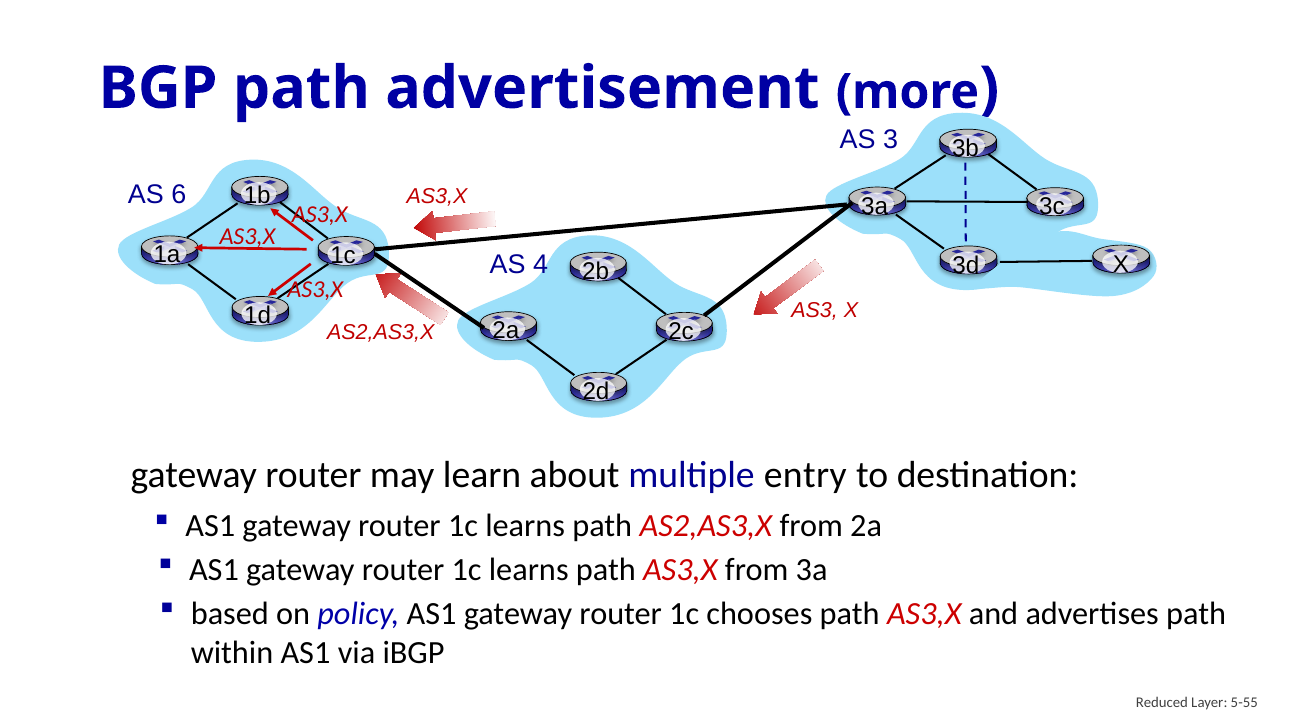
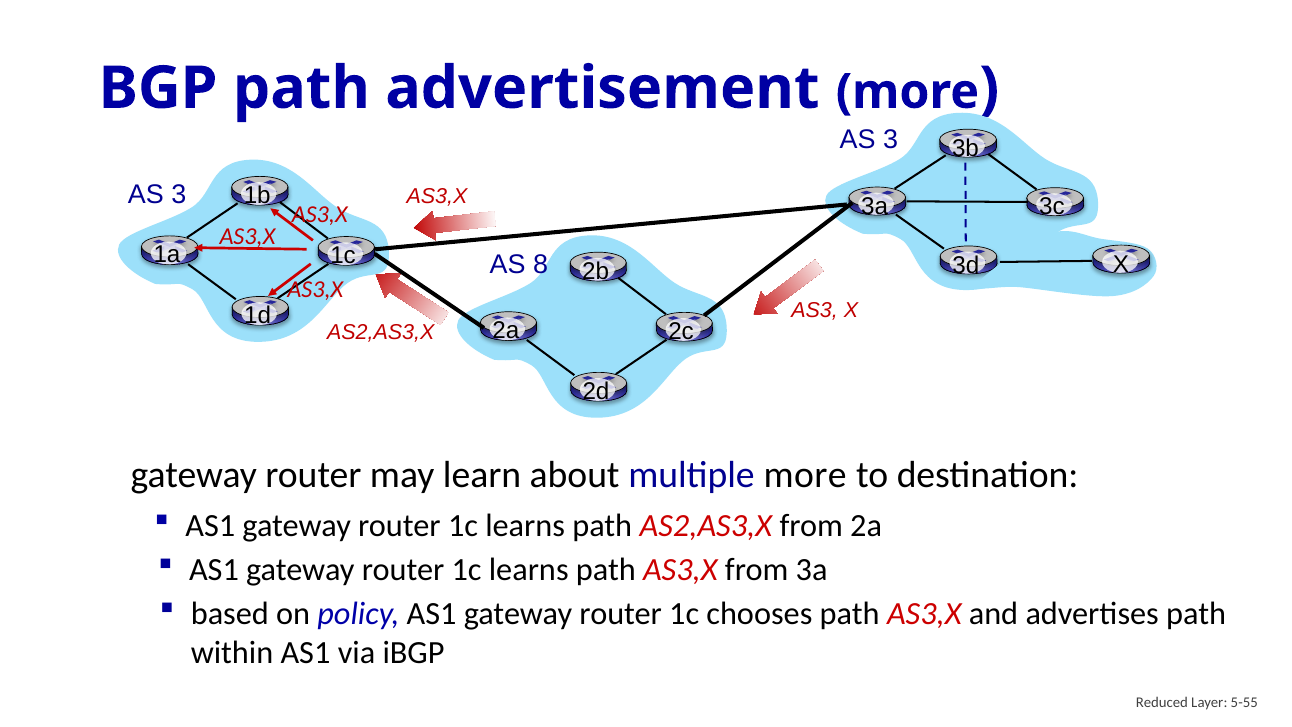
6: 6 -> 3 (179, 194)
4: 4 -> 8 (541, 264)
multiple entry: entry -> more (805, 475)
